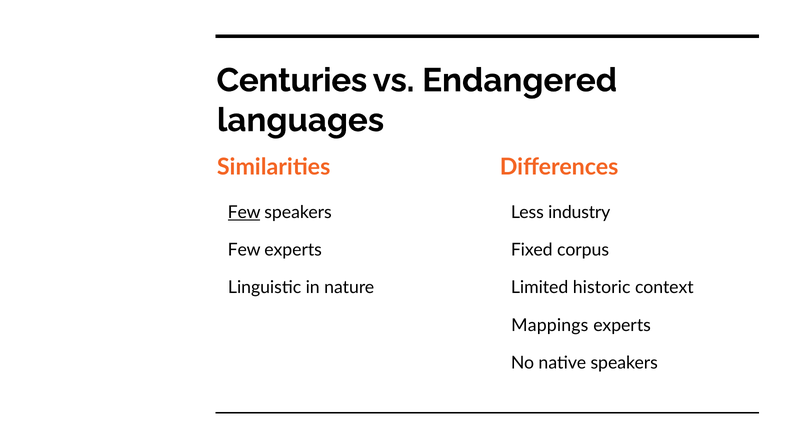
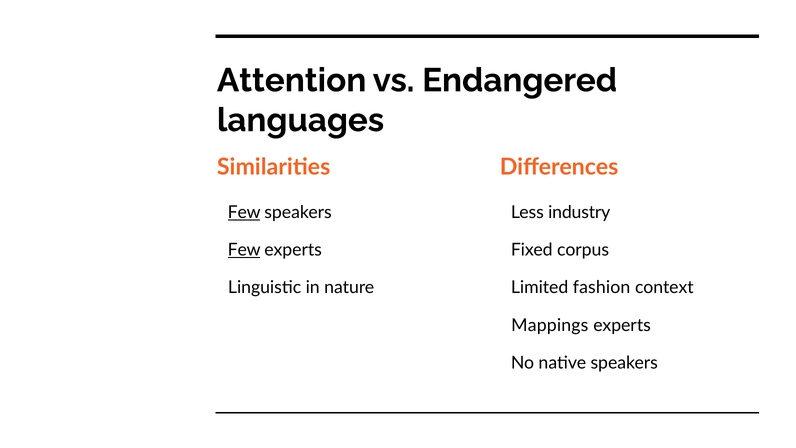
Centuries: Centuries -> Attention (292, 80)
Few underline: none -> present (244, 250)
historic: historic -> fashion (602, 287)
